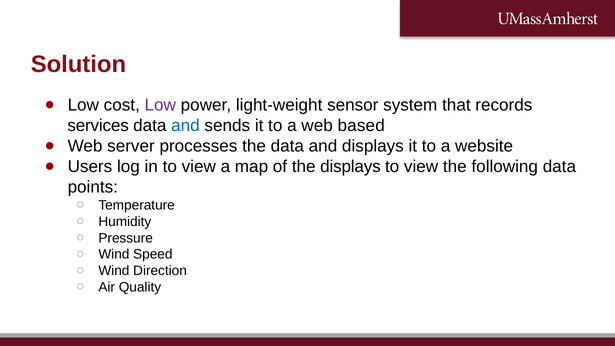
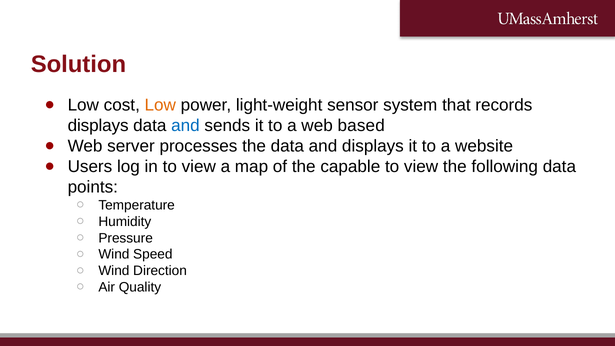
Low colour: purple -> orange (160, 105)
services: services -> displays (98, 125)
the displays: displays -> capable (350, 166)
